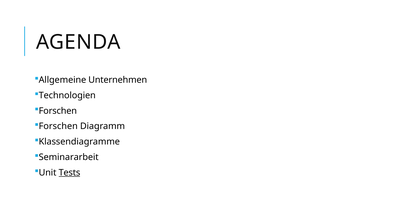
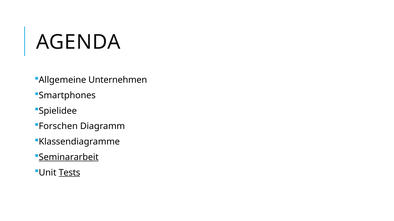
Technologien: Technologien -> Smartphones (67, 96)
Forschen: Forschen -> Spielidee (58, 111)
Seminararbeit underline: none -> present (69, 158)
